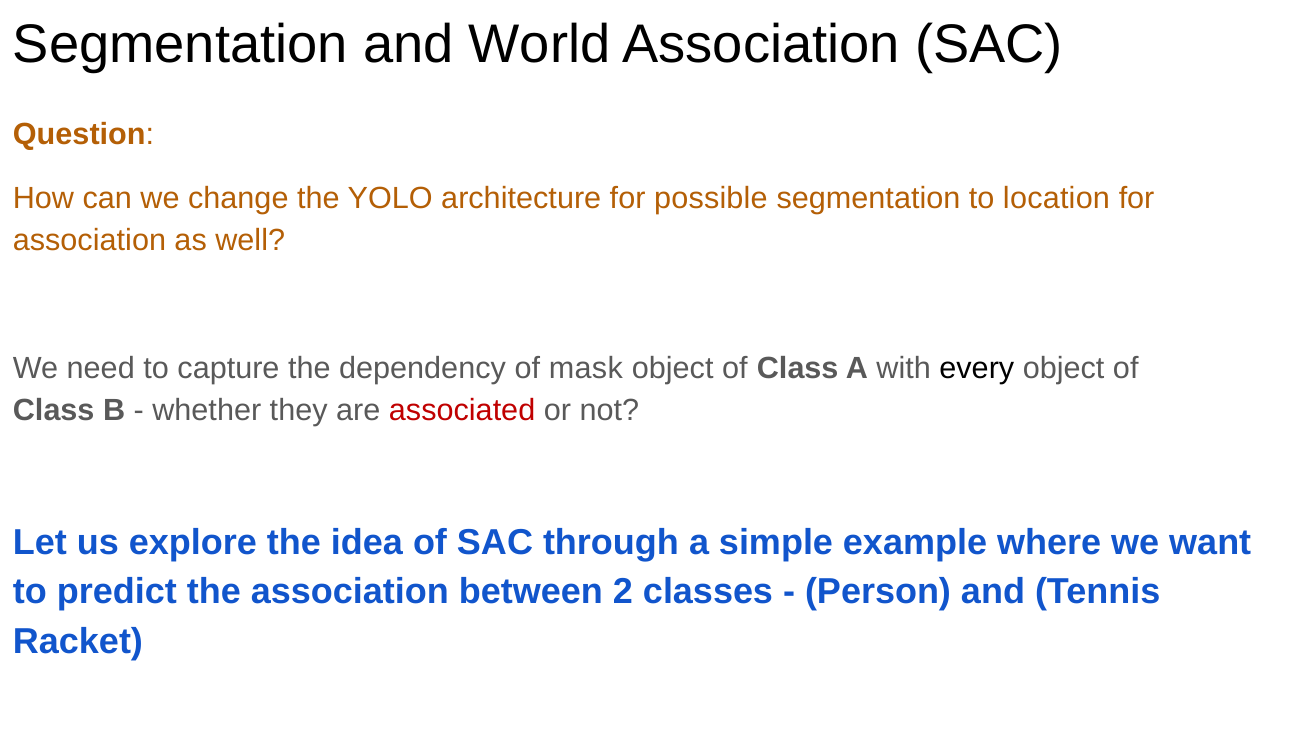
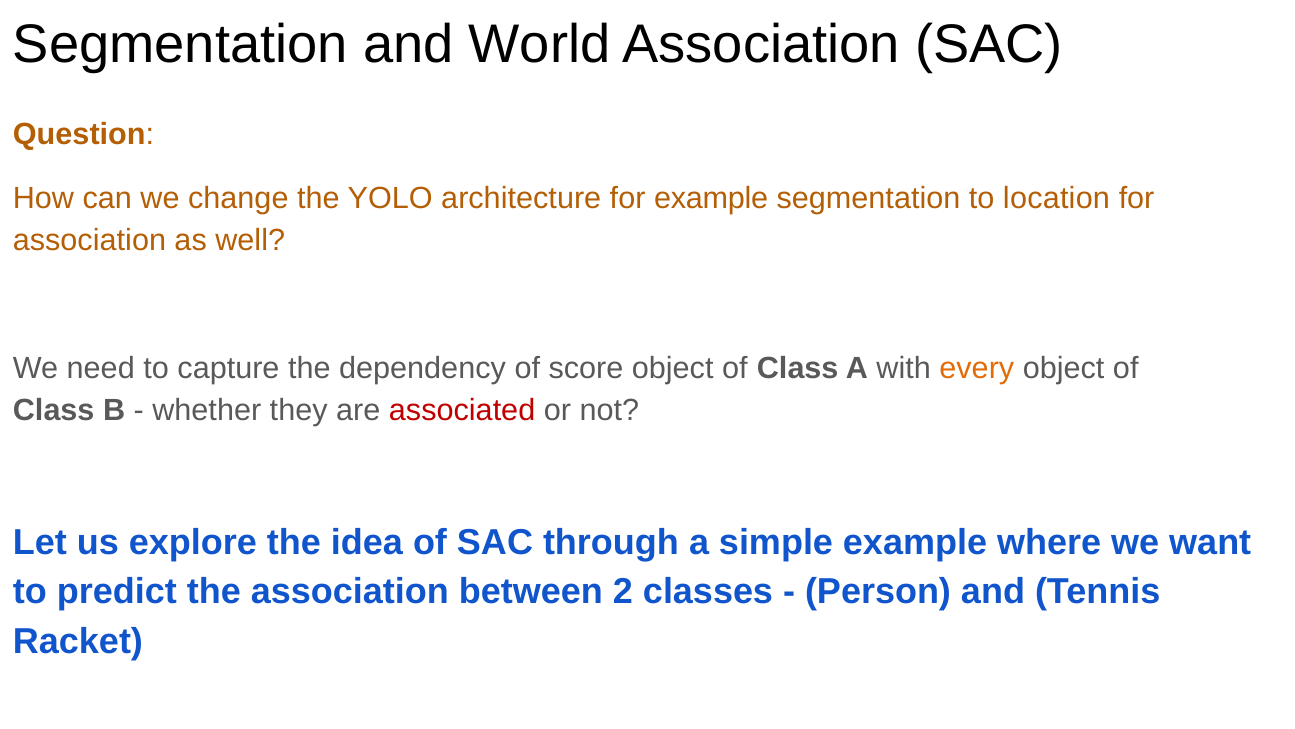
for possible: possible -> example (711, 198)
mask: mask -> score (586, 368)
every colour: black -> orange (977, 368)
